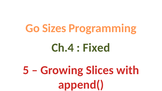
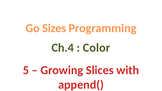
Fixed: Fixed -> Color (96, 48)
